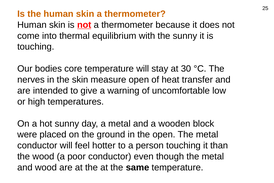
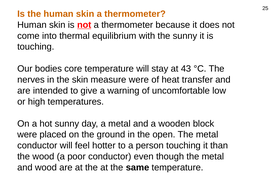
30: 30 -> 43 (186, 69)
measure open: open -> were (139, 80)
